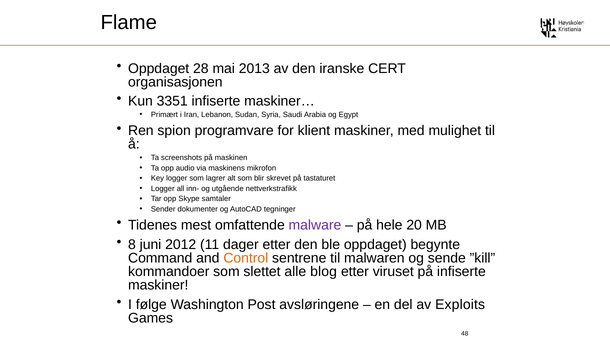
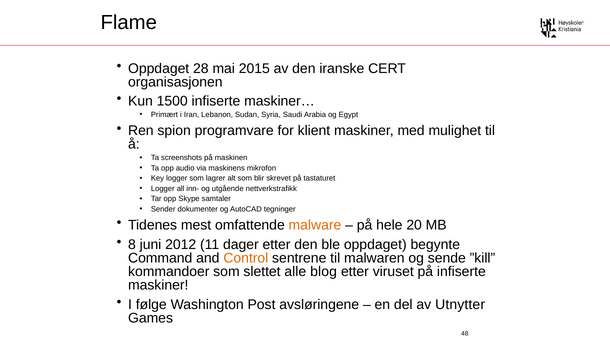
2013: 2013 -> 2015 (254, 68)
3351: 3351 -> 1500 (172, 101)
malware colour: purple -> orange (315, 225)
Exploits: Exploits -> Utnytter (460, 305)
